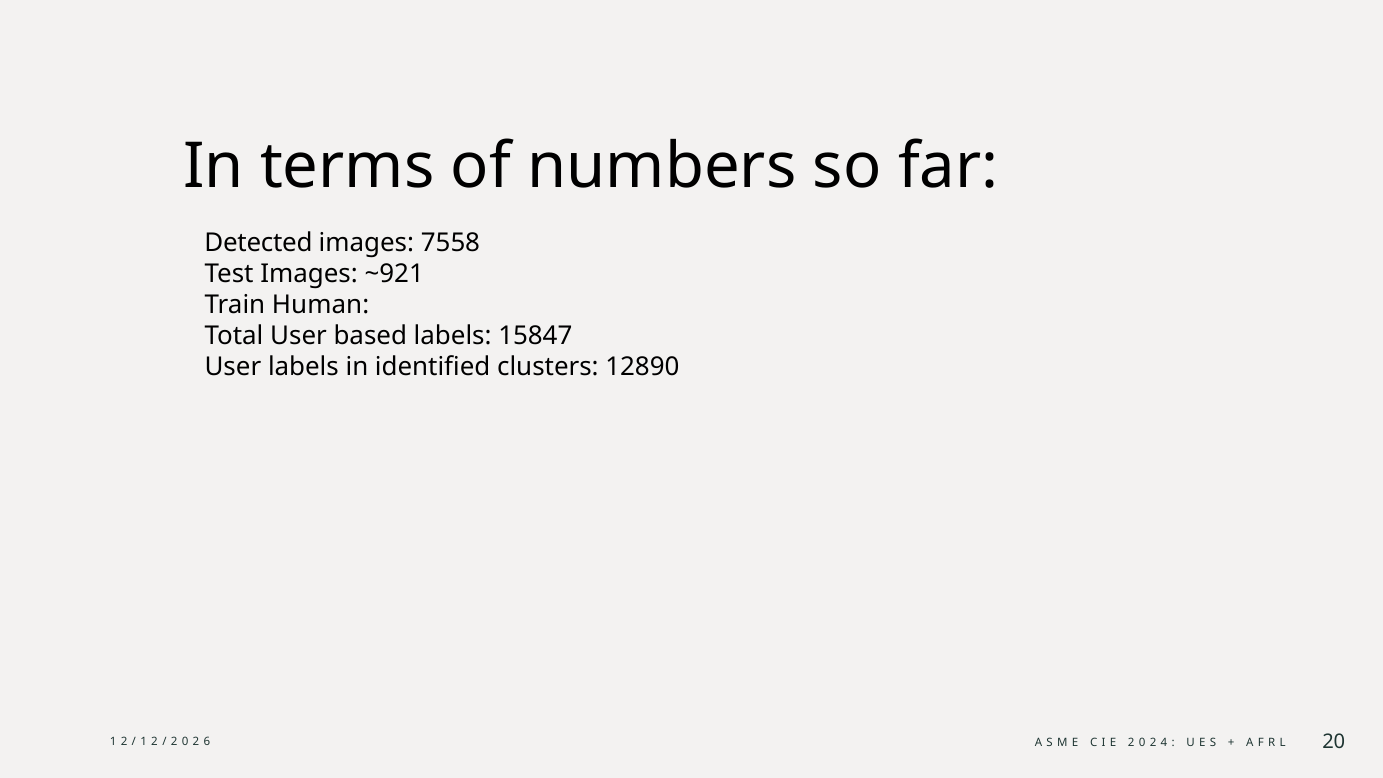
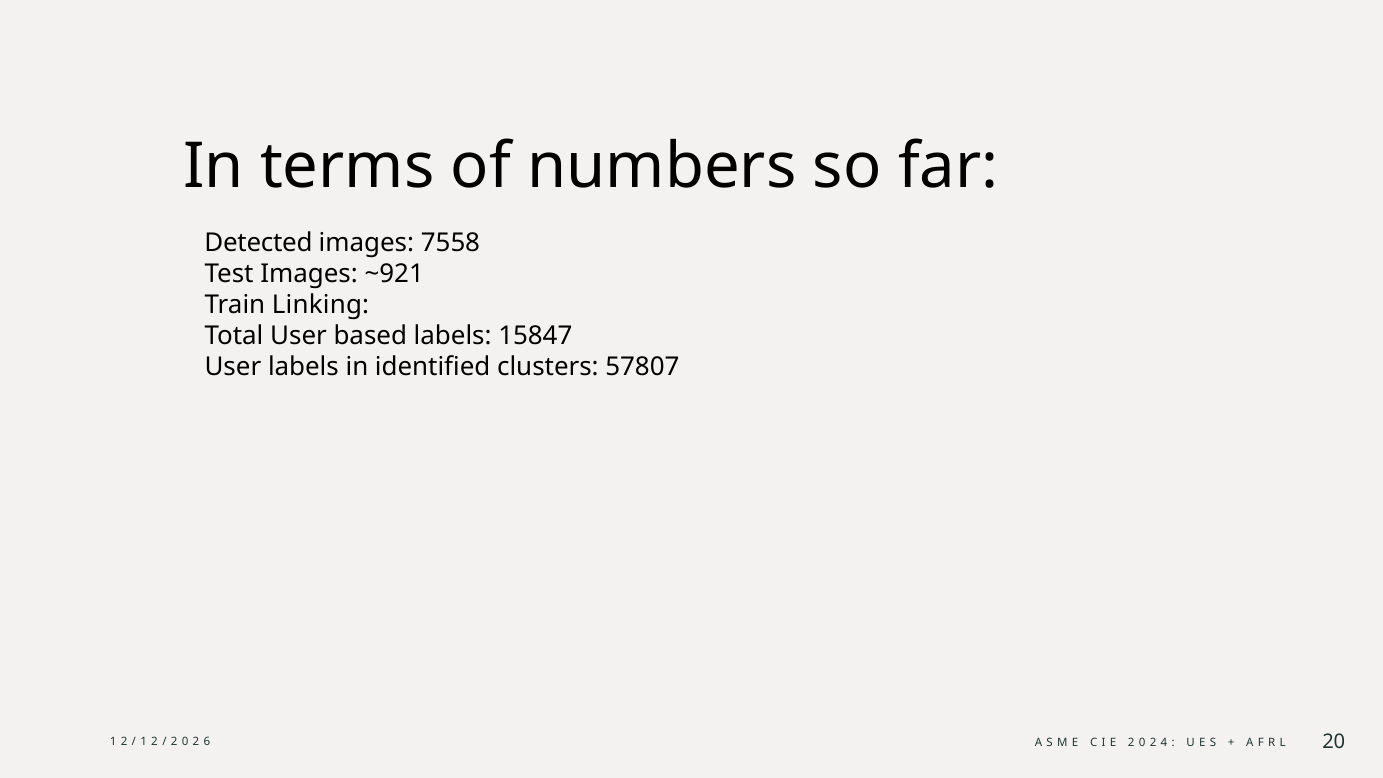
Human: Human -> Linking (321, 305)
12890: 12890 -> 57807 (642, 367)
